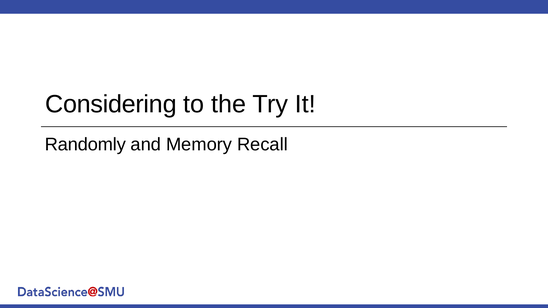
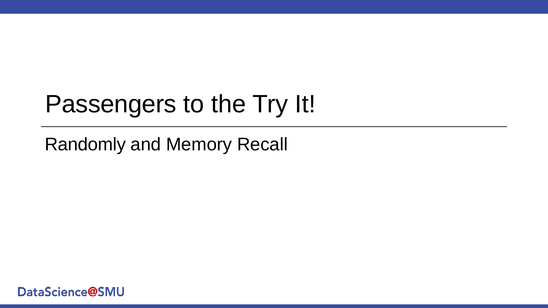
Considering: Considering -> Passengers (111, 104)
